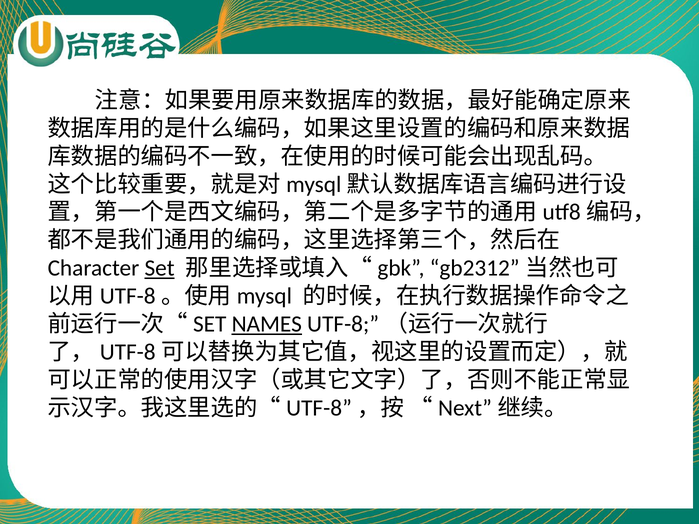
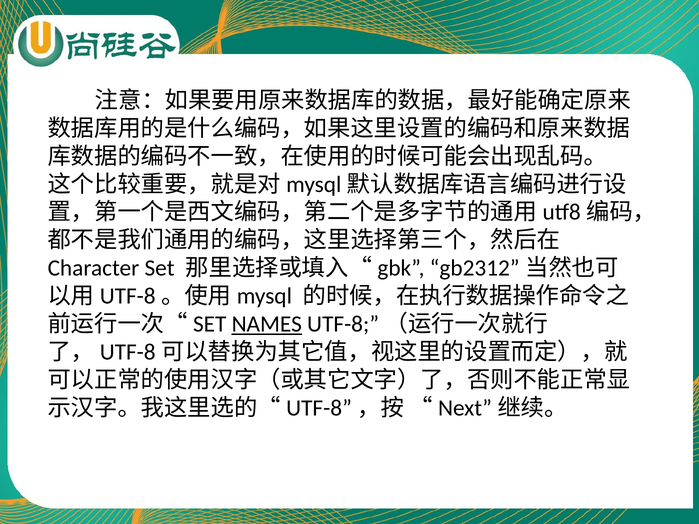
Set underline: present -> none (160, 268)
